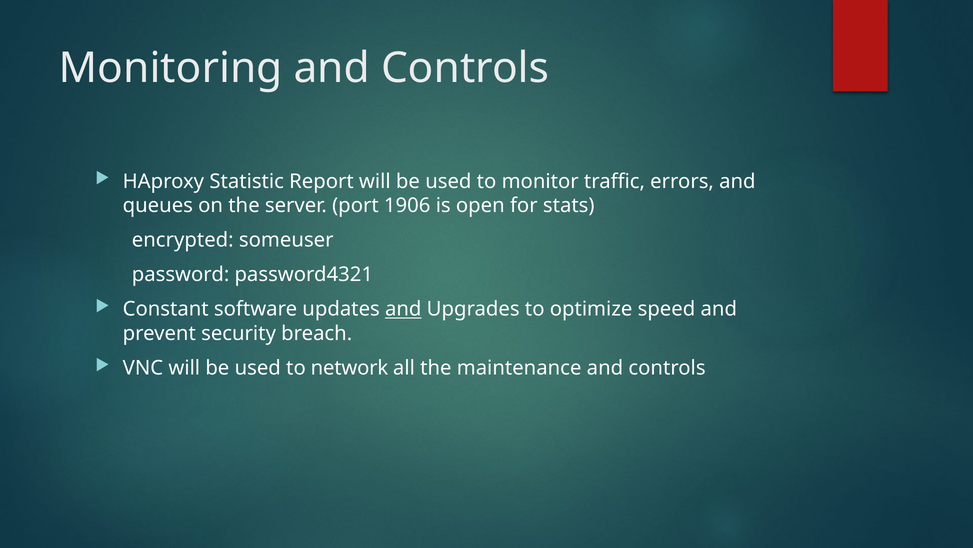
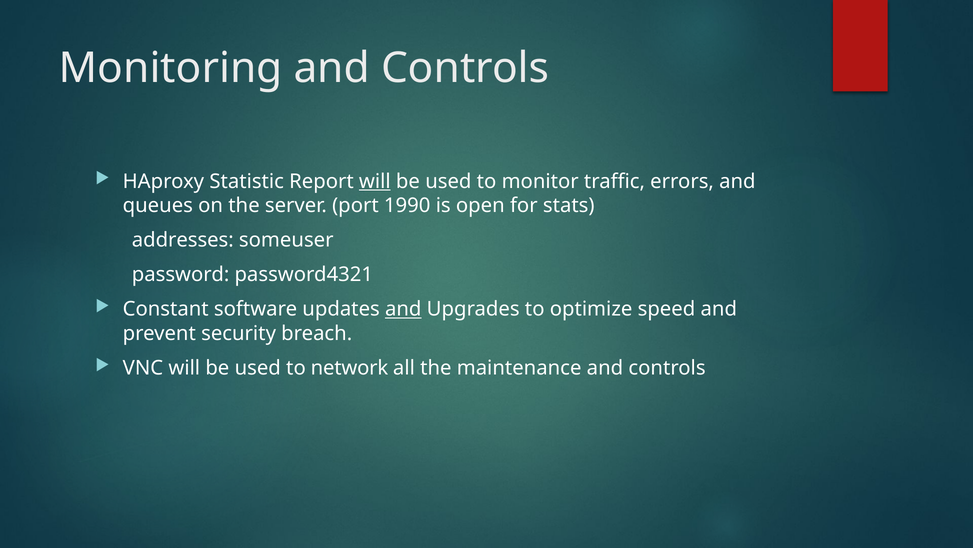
will underline: none -> present (375, 181)
1906: 1906 -> 1990 (407, 205)
encrypted: encrypted -> addresses (183, 240)
